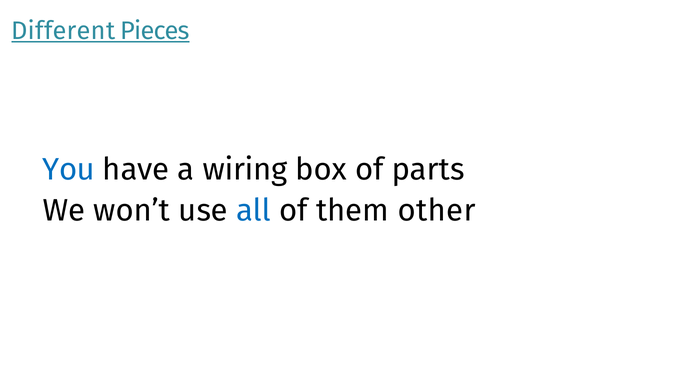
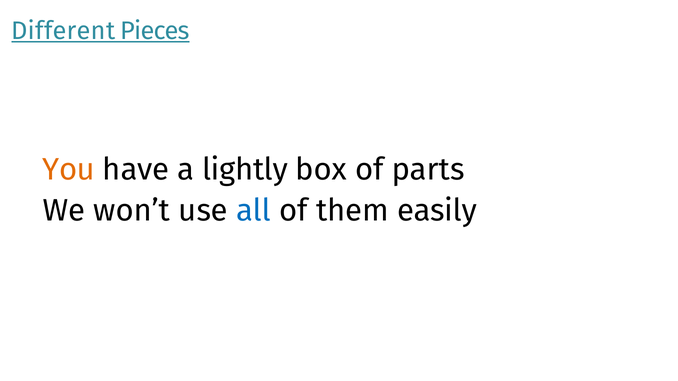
You colour: blue -> orange (69, 170)
wiring: wiring -> lightly (245, 170)
other: other -> easily (437, 211)
